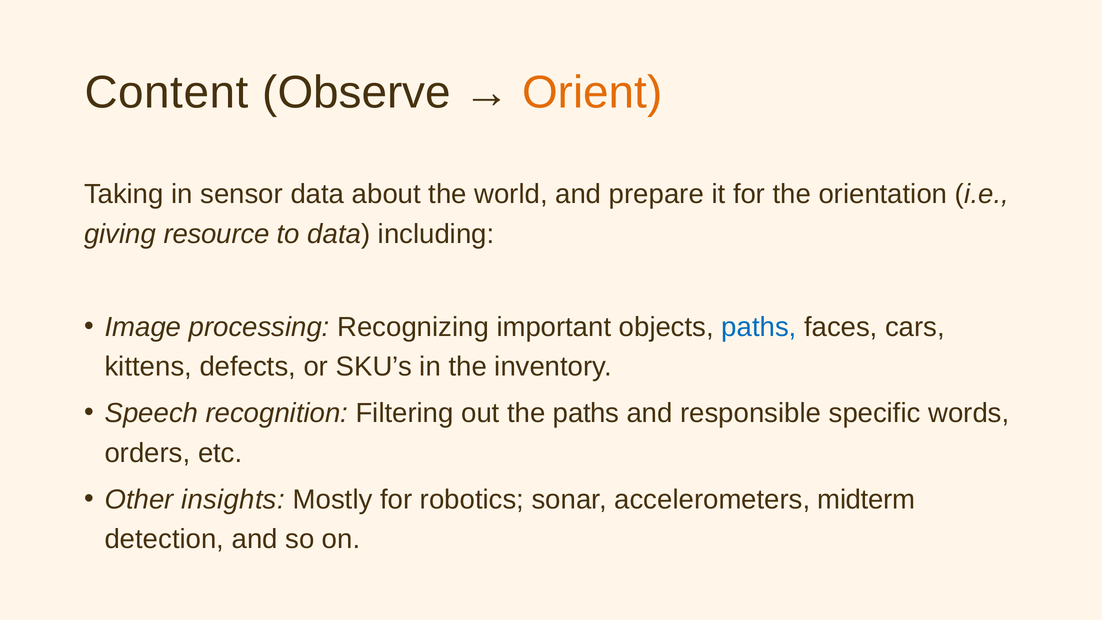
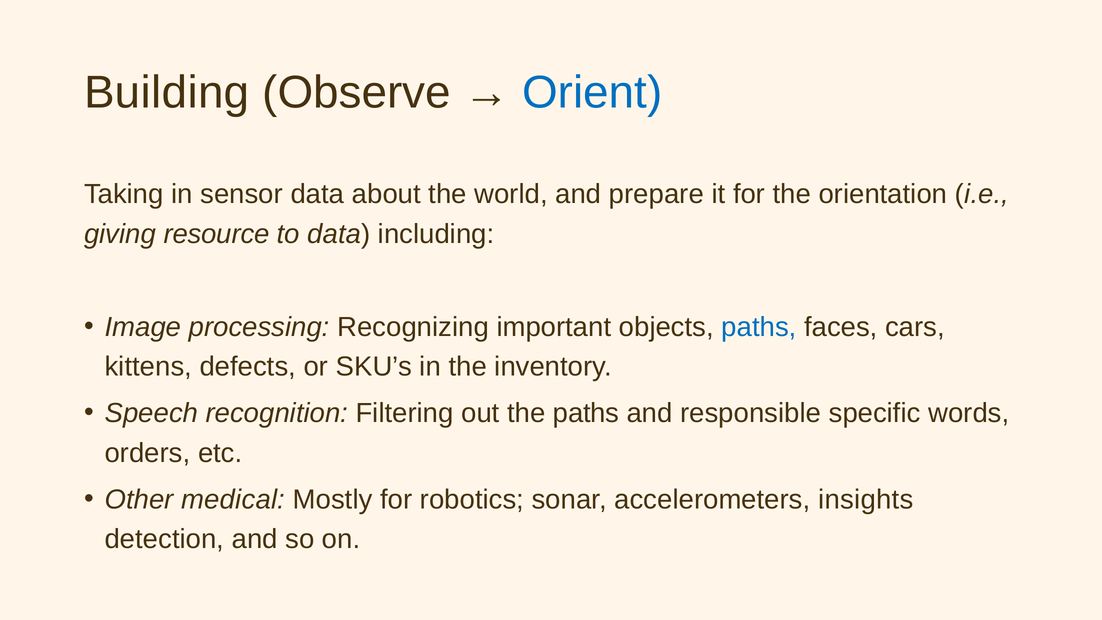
Content: Content -> Building (167, 93)
Orient colour: orange -> blue (592, 93)
insights: insights -> medical (233, 499)
midterm: midterm -> insights (866, 499)
